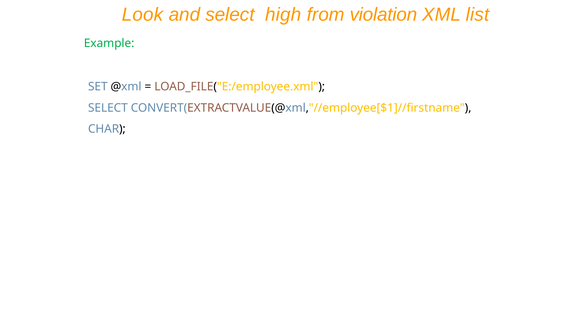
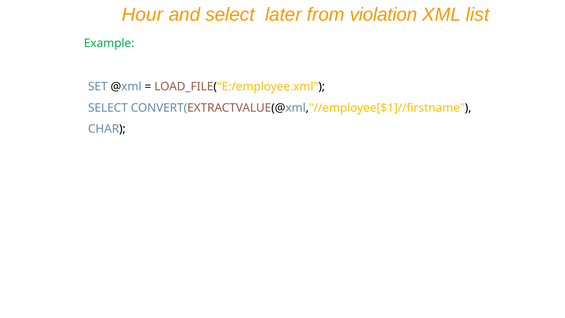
Look: Look -> Hour (142, 15)
high: high -> later (283, 15)
